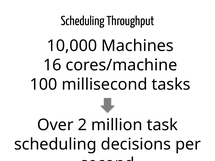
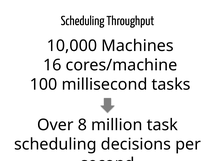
2: 2 -> 8 (82, 125)
